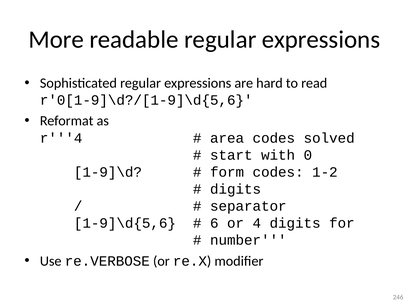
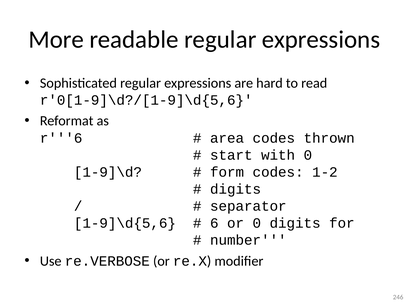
r'''4: r'''4 -> r'''6 (61, 138)
solved: solved -> thrown (329, 138)
or 4: 4 -> 0 (257, 223)
